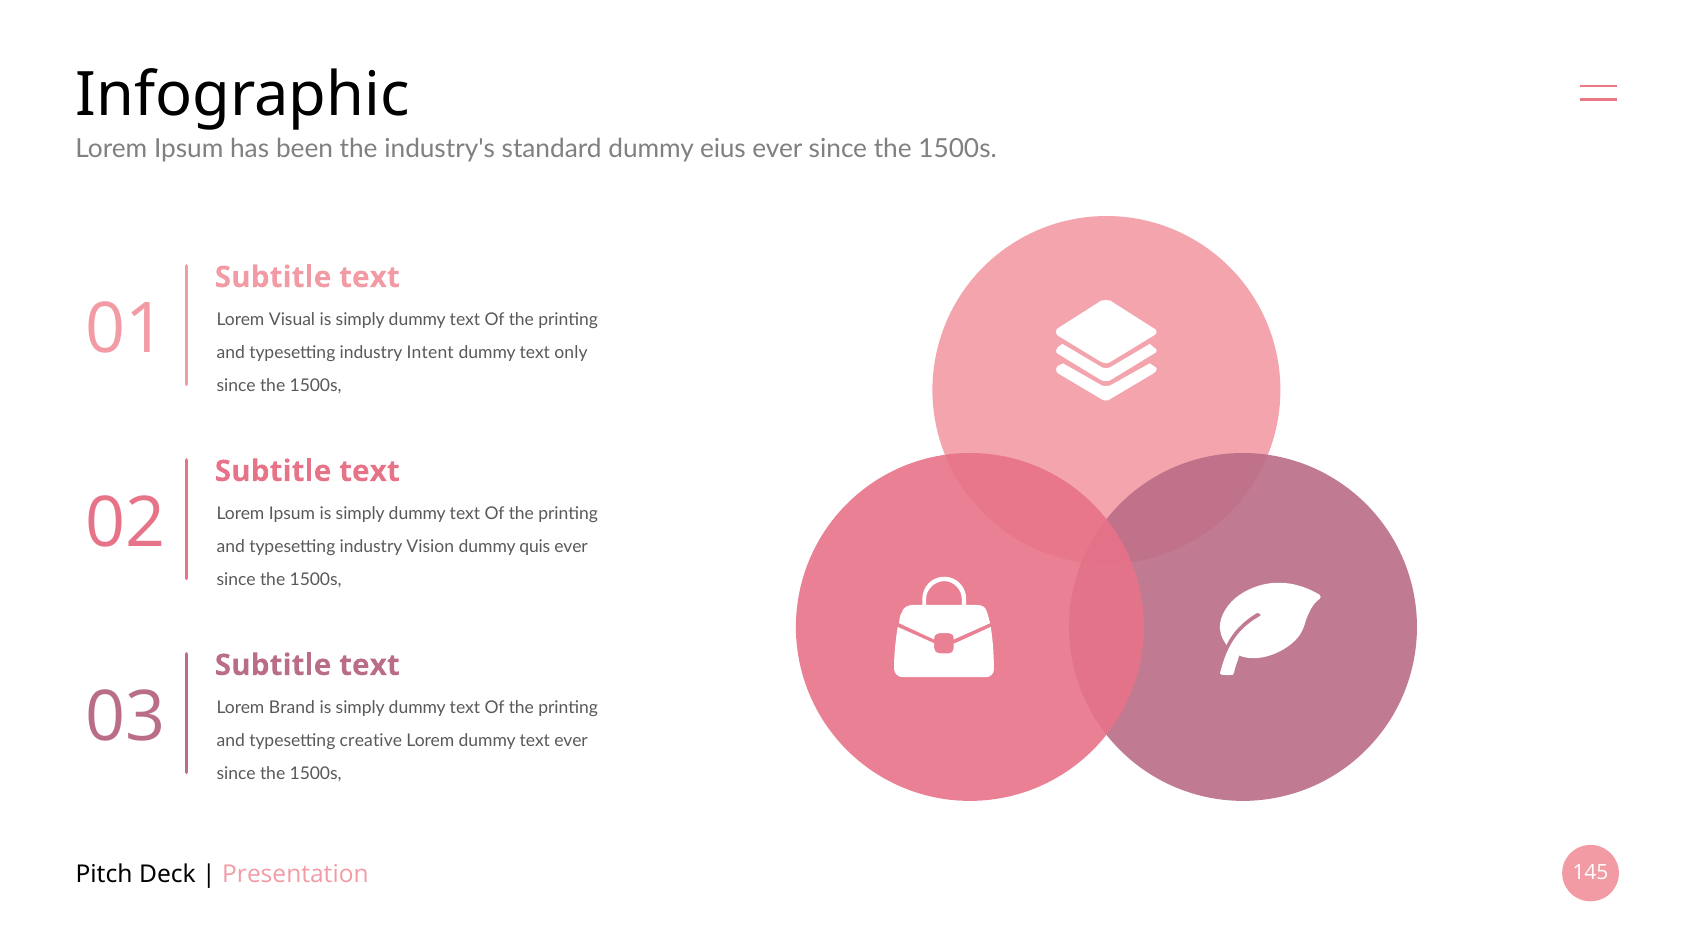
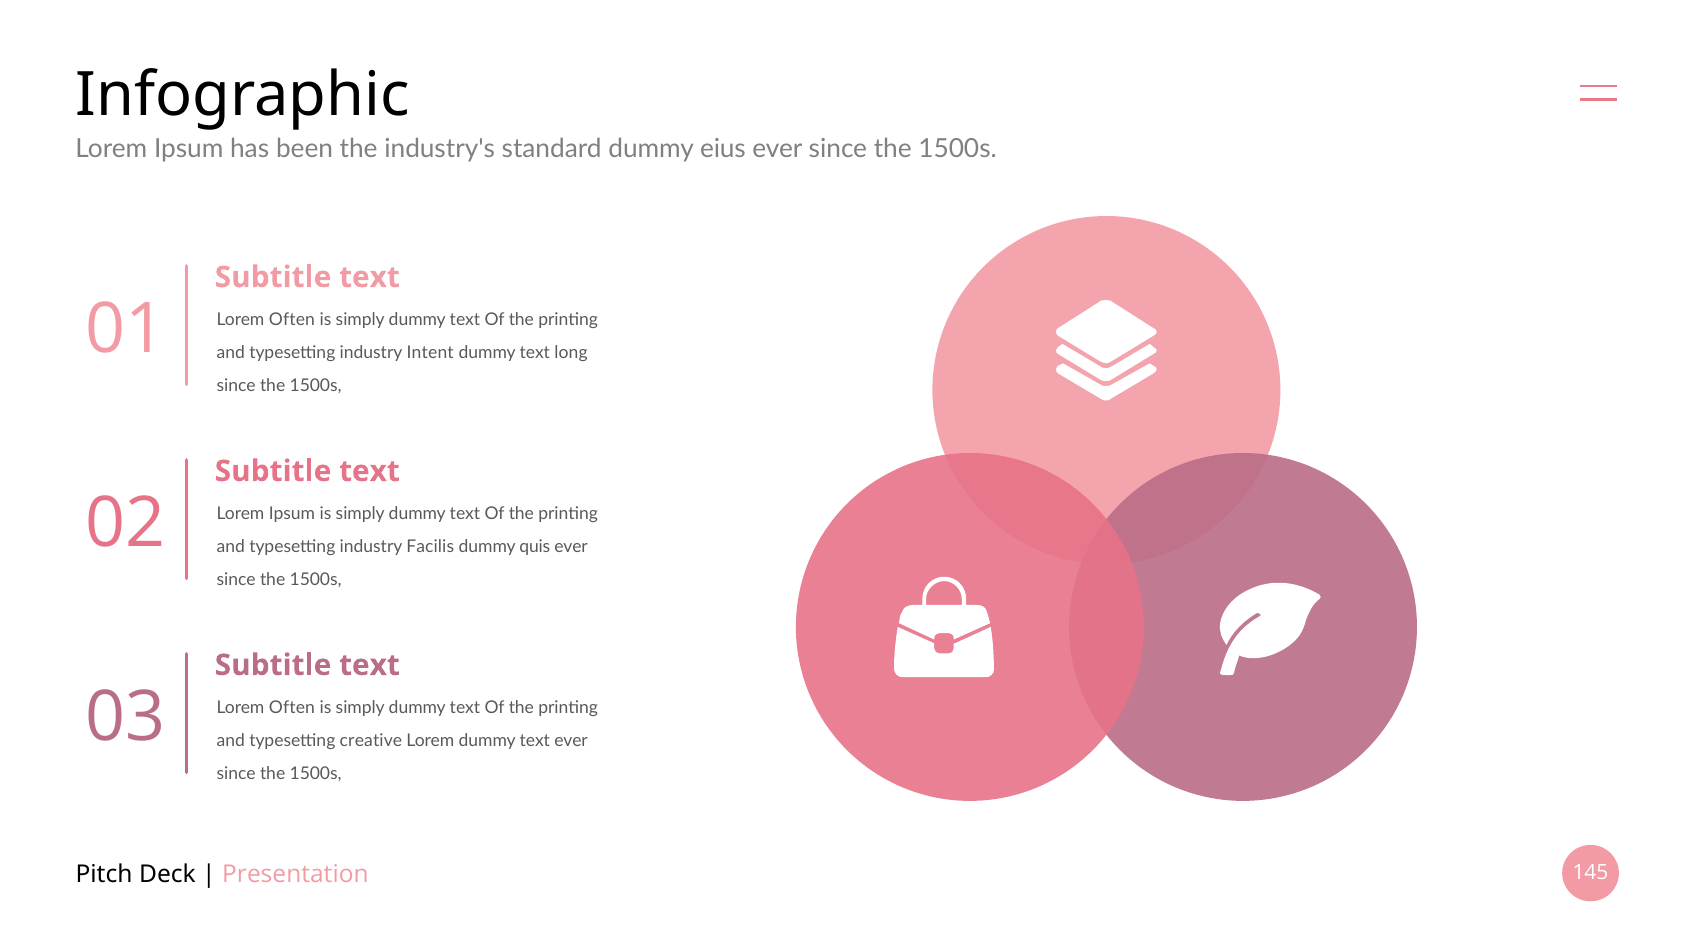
Visual: Visual -> Often (292, 320)
only: only -> long (571, 353)
Vision: Vision -> Facilis (430, 547)
Brand: Brand -> Often (292, 708)
